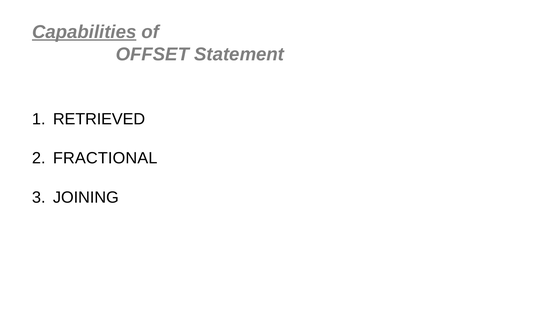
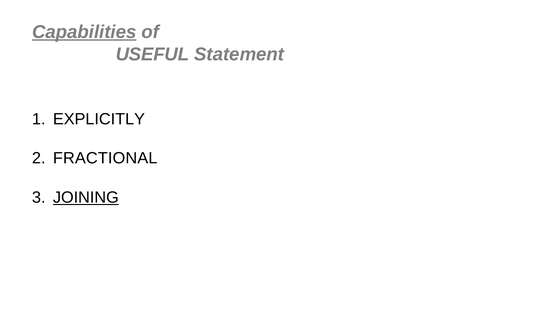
OFFSET: OFFSET -> USEFUL (152, 54)
RETRIEVED: RETRIEVED -> EXPLICITLY (99, 119)
JOINING underline: none -> present (86, 197)
